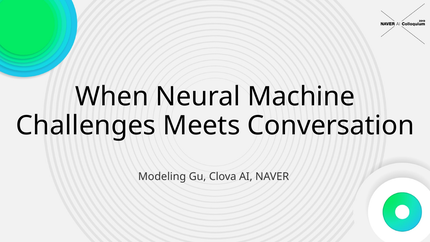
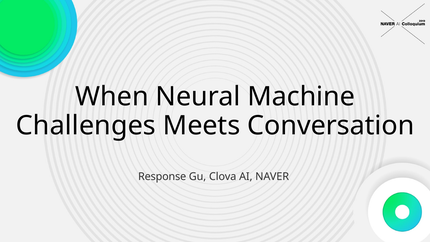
Modeling: Modeling -> Response (162, 177)
